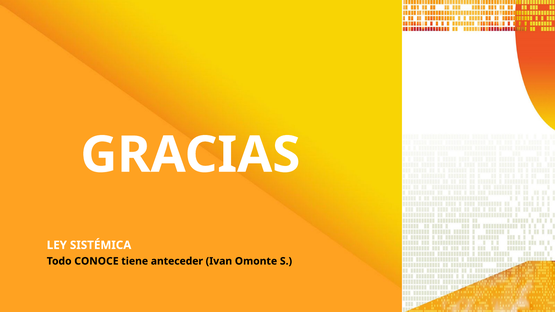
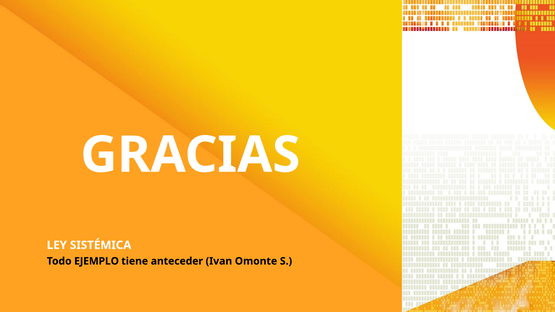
CONOCE: CONOCE -> EJEMPLO (97, 261)
